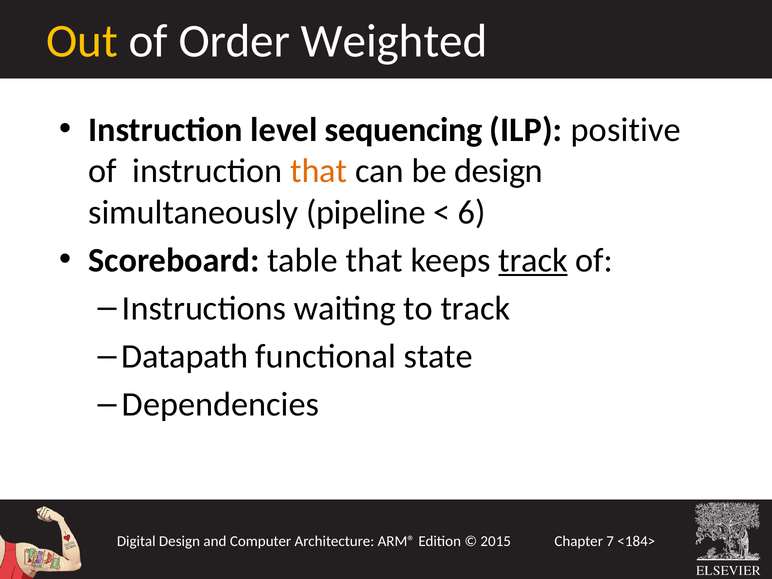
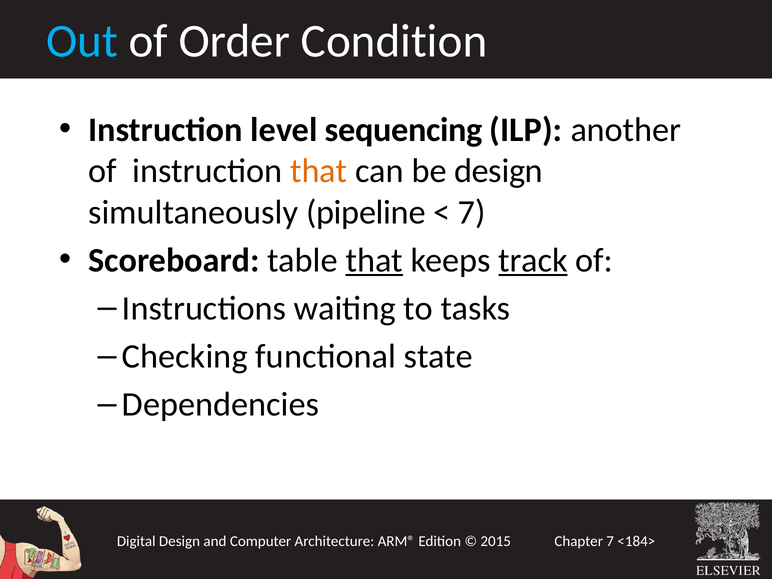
Out colour: yellow -> light blue (82, 41)
Weighted: Weighted -> Condition (394, 41)
positive: positive -> another (626, 130)
6: 6 -> 7 (472, 212)
that underline: none -> present (374, 260)
to track: track -> tasks (475, 308)
Datapath: Datapath -> Checking (185, 357)
